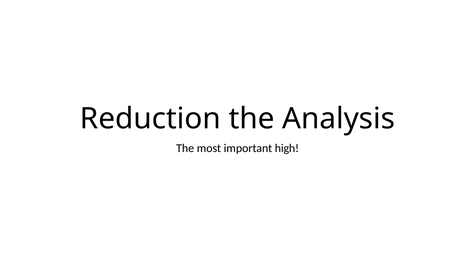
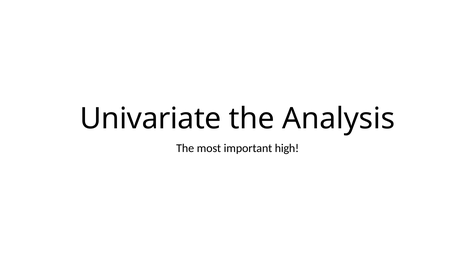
Reduction: Reduction -> Univariate (151, 119)
